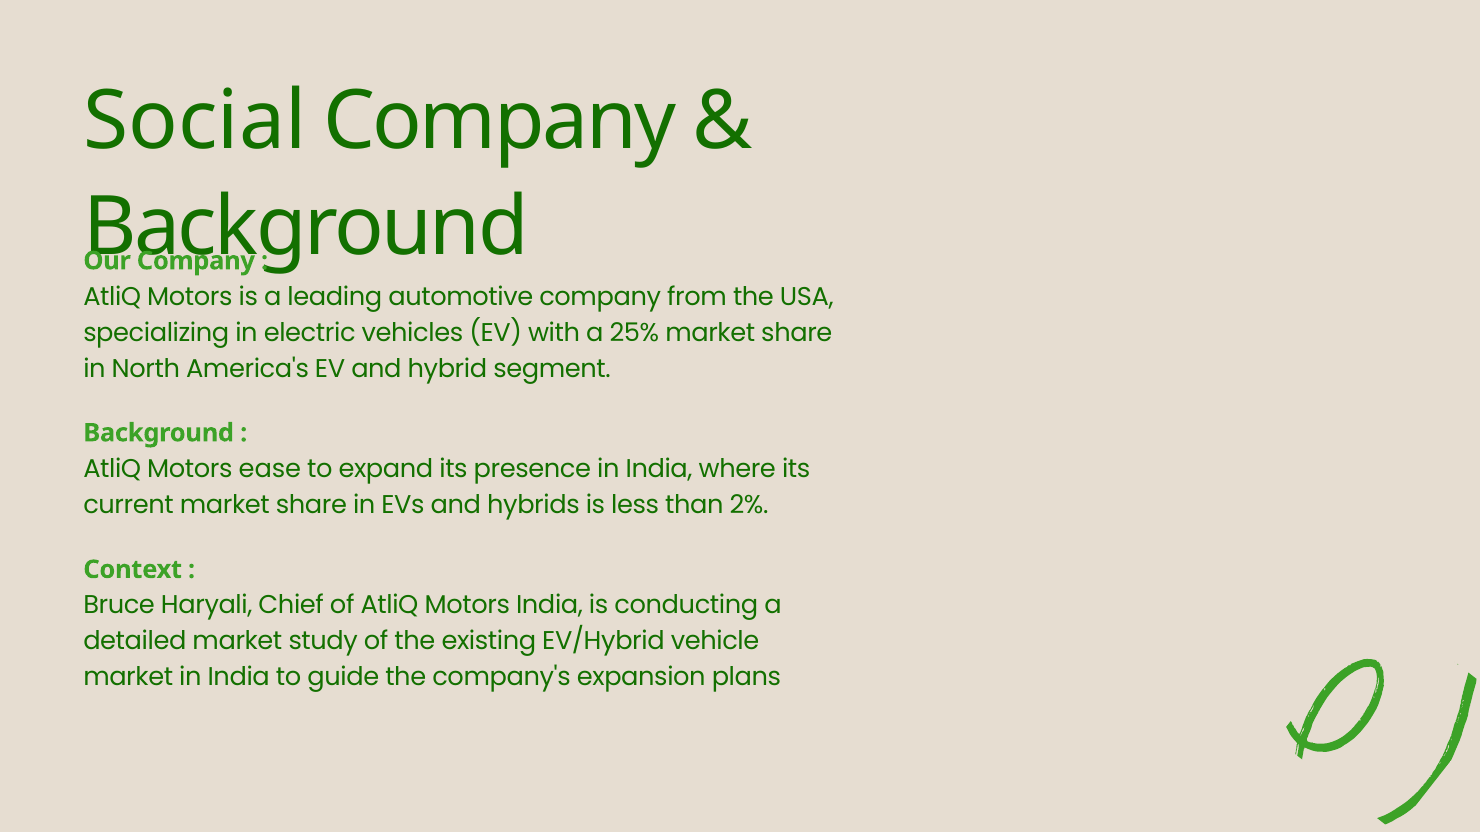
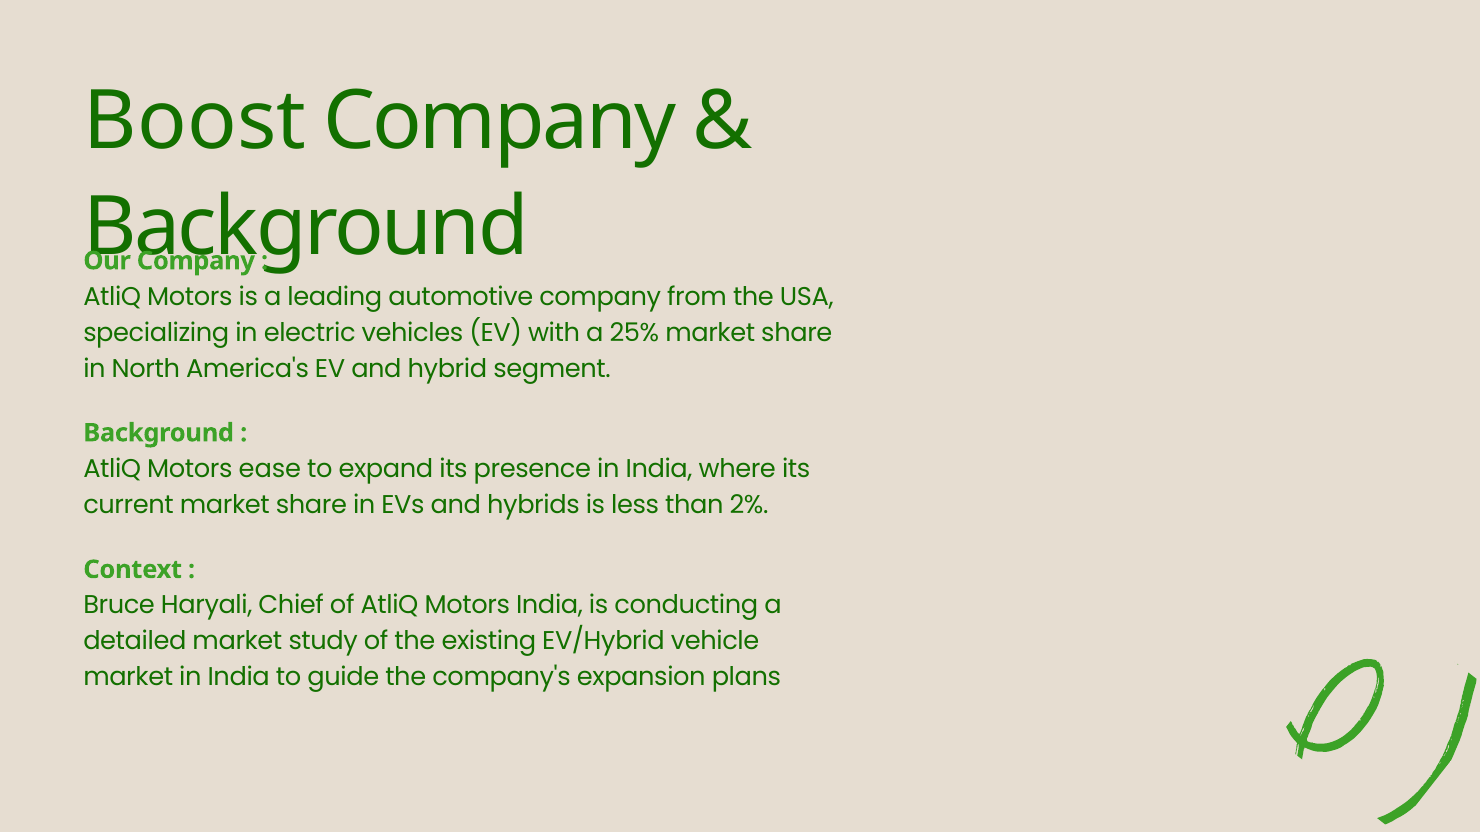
Social: Social -> Boost (195, 121)
